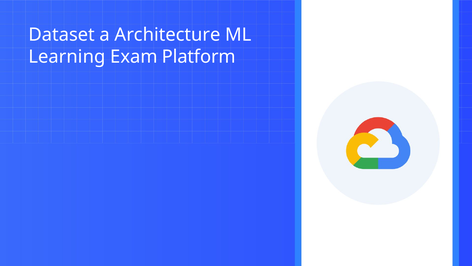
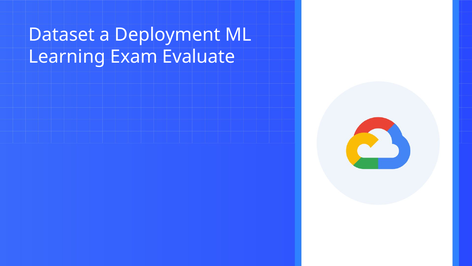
Architecture: Architecture -> Deployment (168, 35)
Platform: Platform -> Evaluate (199, 57)
